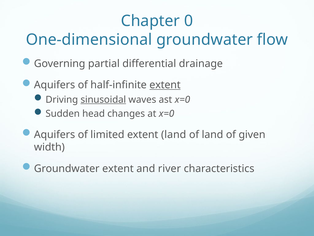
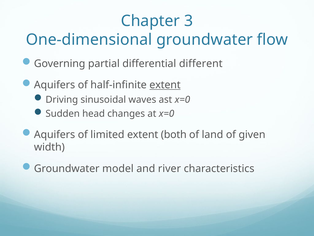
0: 0 -> 3 (189, 21)
drainage: drainage -> different (201, 64)
sinusoidal underline: present -> none (103, 99)
extent land: land -> both (174, 134)
Groundwater extent: extent -> model (118, 168)
